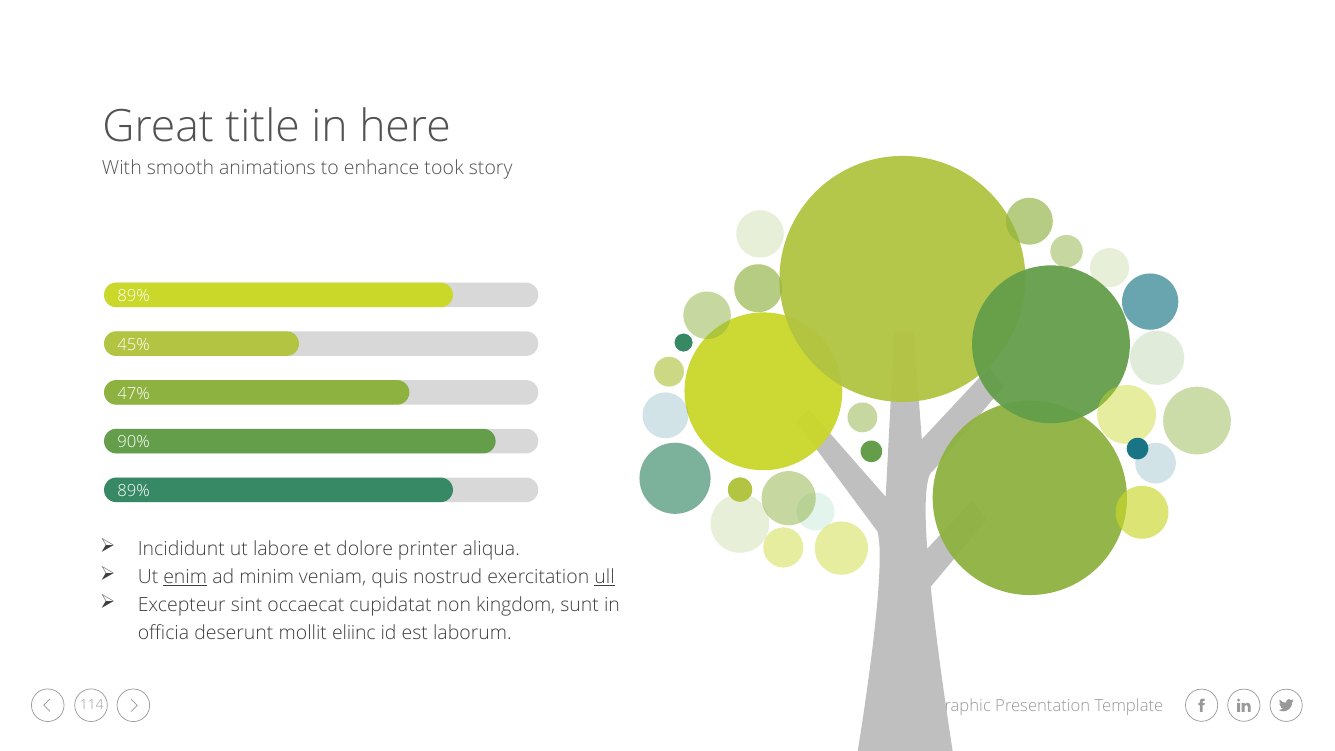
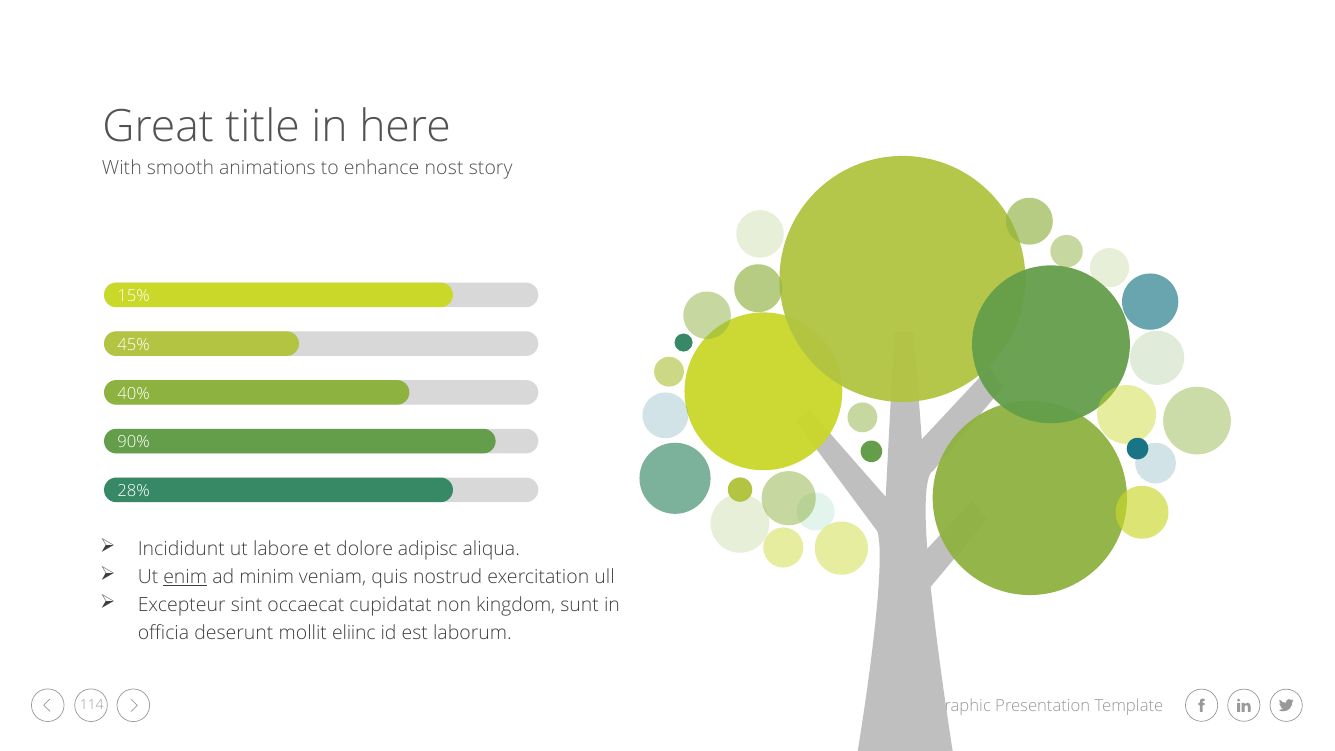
took: took -> nost (444, 169)
89%: 89% -> 15% (134, 296)
47%: 47% -> 40% (134, 393)
89%: 89% -> 28% (134, 491)
printer: printer -> adipisc (428, 549)
ull underline: present -> none (605, 577)
